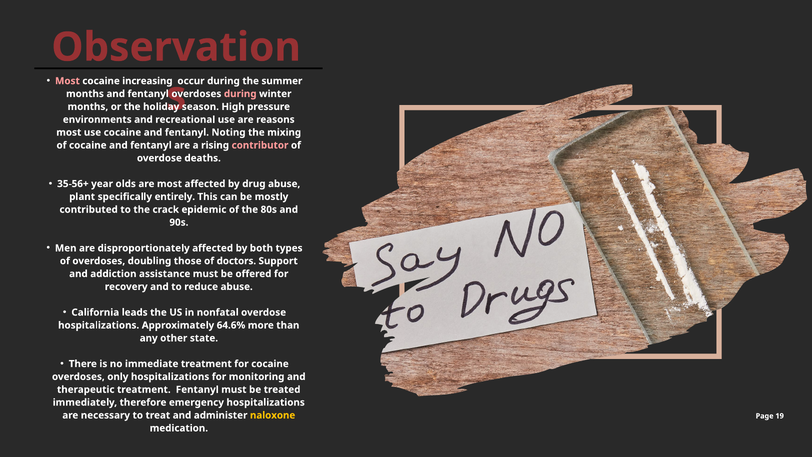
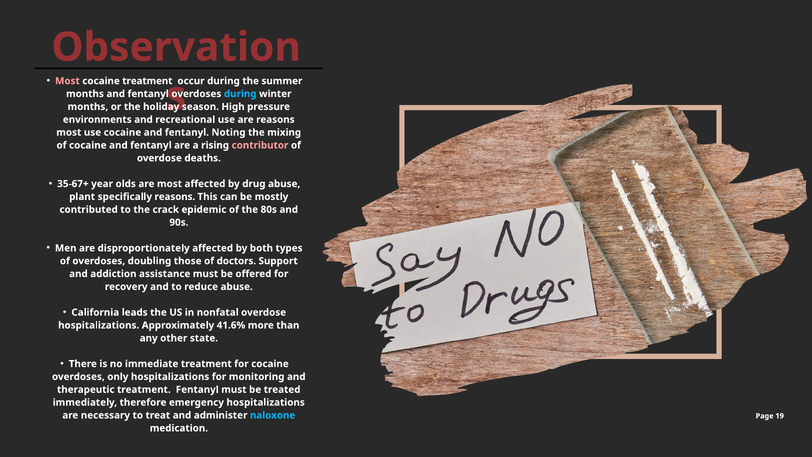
cocaine increasing: increasing -> treatment (147, 81)
during colour: pink -> light blue (240, 94)
35-56+: 35-56+ -> 35-67+ (73, 184)
specifically entirely: entirely -> reasons (175, 197)
64.6%: 64.6% -> 41.6% (231, 325)
naloxone colour: yellow -> light blue (273, 415)
